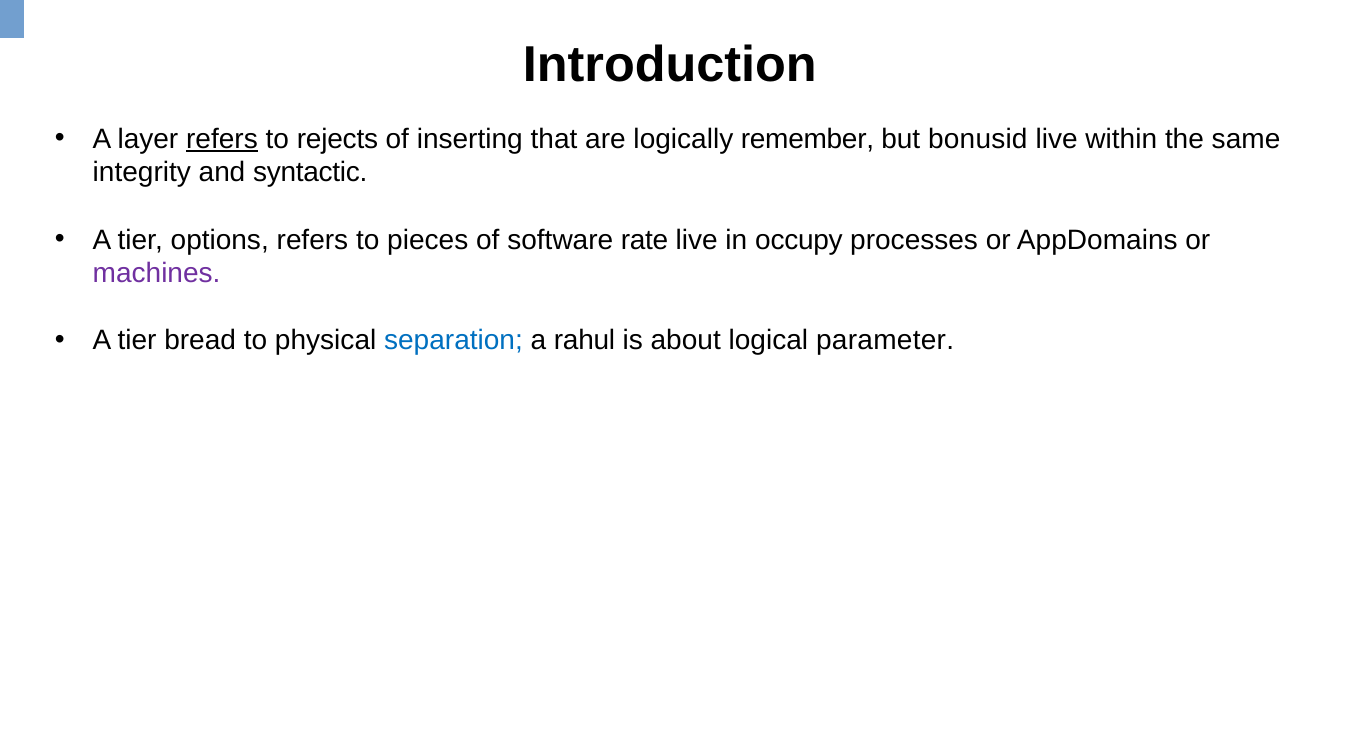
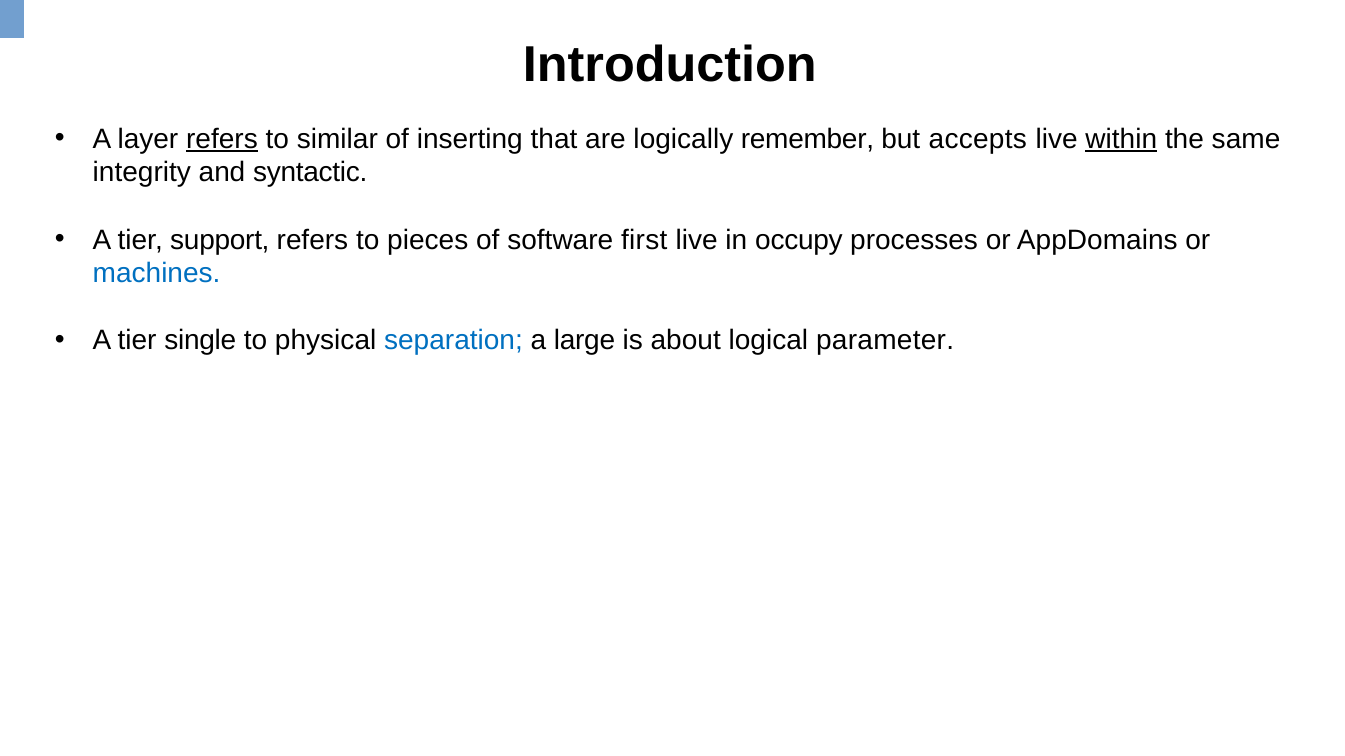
rejects: rejects -> similar (337, 139)
bonusid: bonusid -> accepts (978, 139)
within underline: none -> present (1121, 139)
options: options -> support (220, 240)
rate: rate -> first (644, 240)
machines colour: purple -> blue (157, 274)
bread: bread -> single (200, 341)
rahul: rahul -> large (585, 341)
